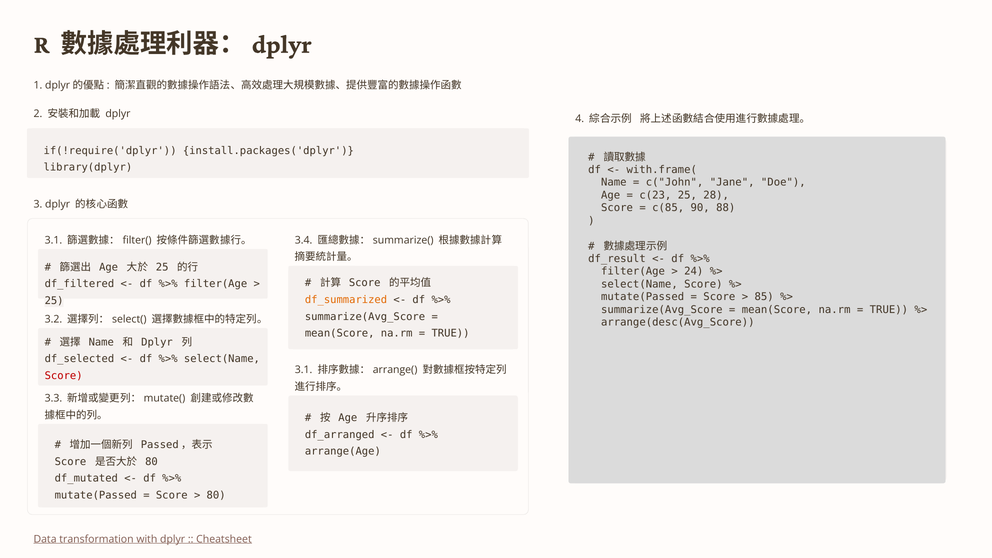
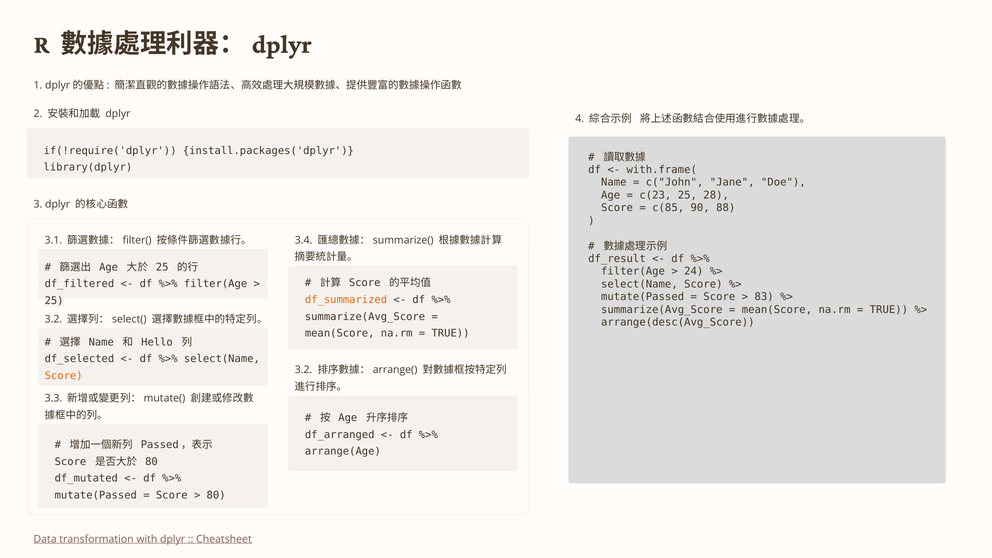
85: 85 -> 83 (764, 297)
Dplyr: Dplyr -> Hello (157, 342)
3.1: 3.1 -> 3.2 (304, 370)
Score colour: red -> orange (64, 376)
